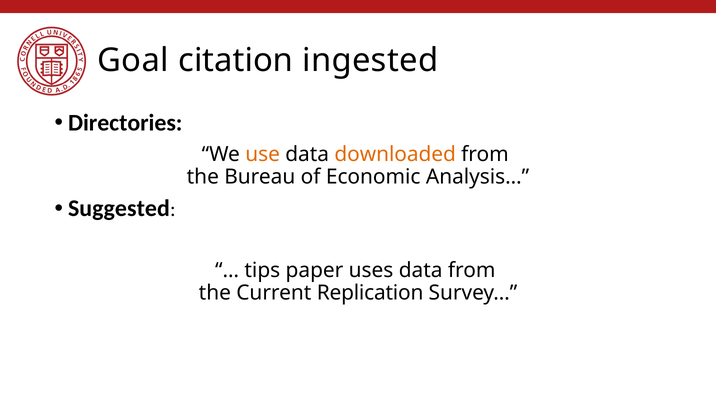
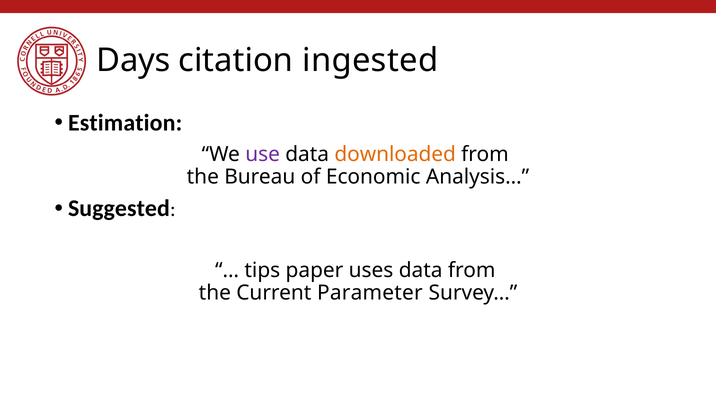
Goal: Goal -> Days (133, 60)
Directories: Directories -> Estimation (125, 123)
use colour: orange -> purple (263, 154)
Replication: Replication -> Parameter (370, 293)
